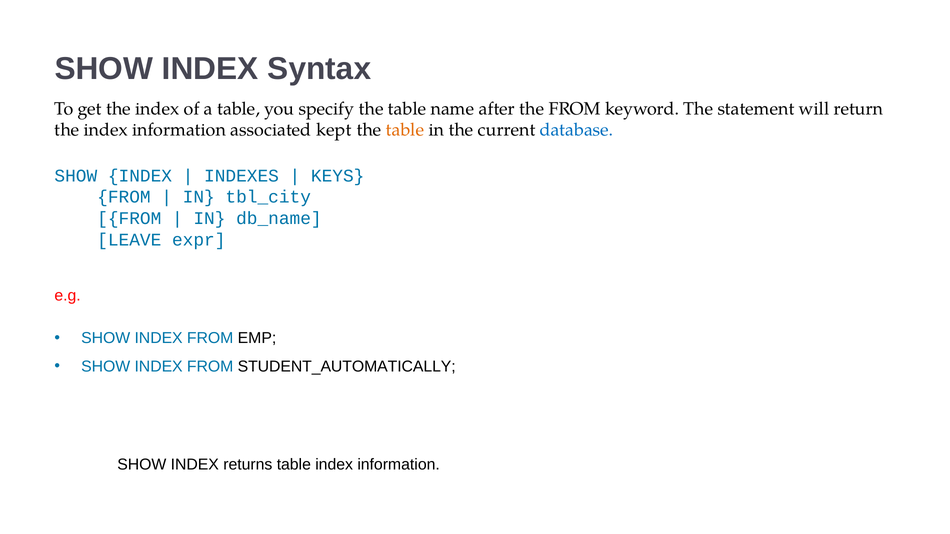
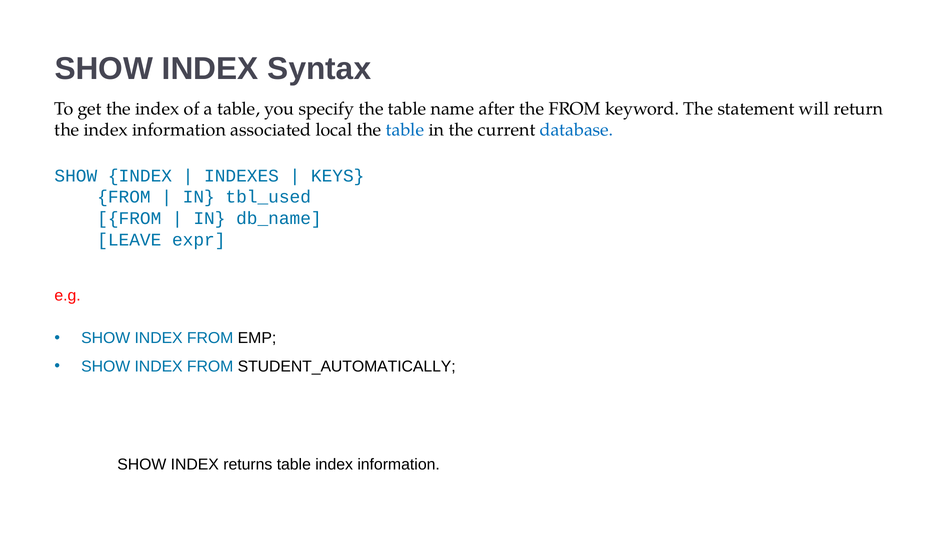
kept: kept -> local (334, 130)
table colour: orange -> blue (405, 130)
tbl_city: tbl_city -> tbl_used (268, 197)
